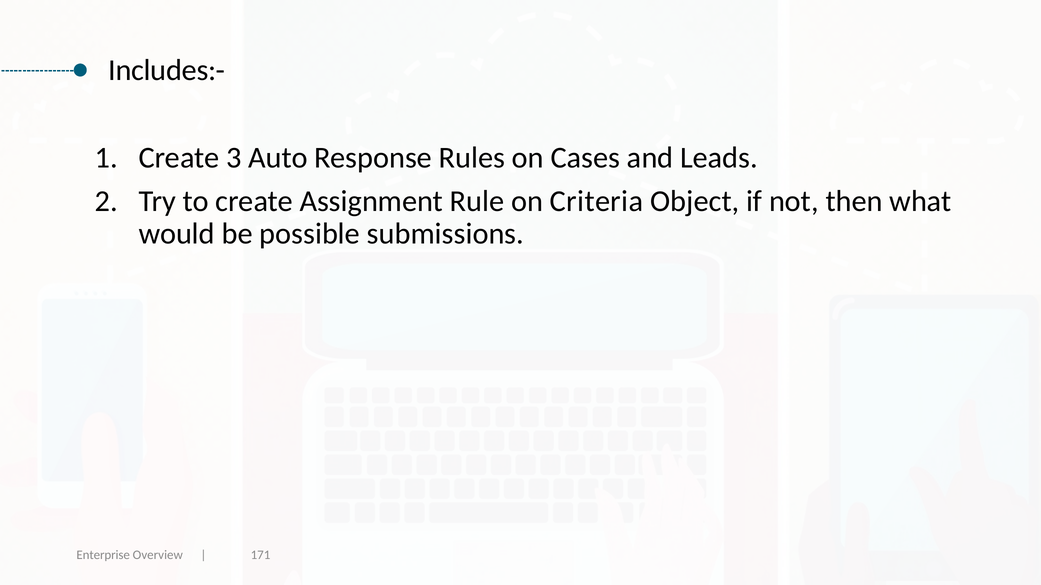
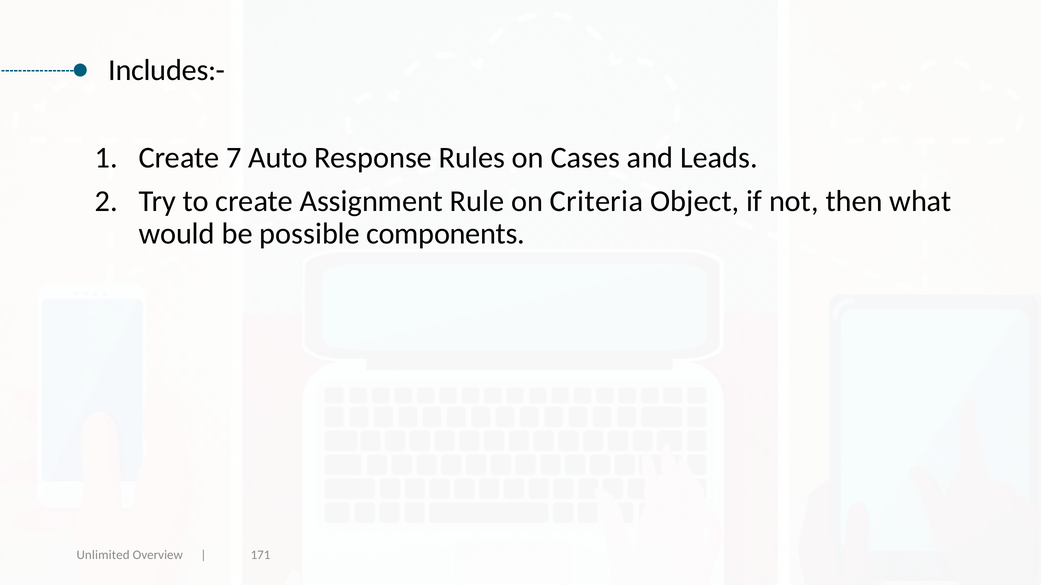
3: 3 -> 7 (234, 158)
submissions: submissions -> components (446, 234)
Enterprise: Enterprise -> Unlimited (103, 555)
